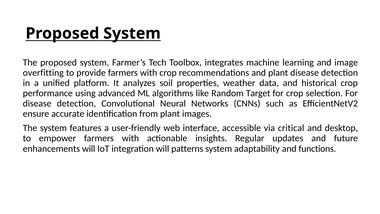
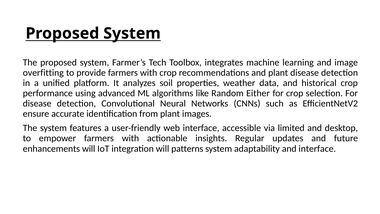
Target: Target -> Either (258, 93)
critical: critical -> limited (291, 128)
and functions: functions -> interface (317, 148)
